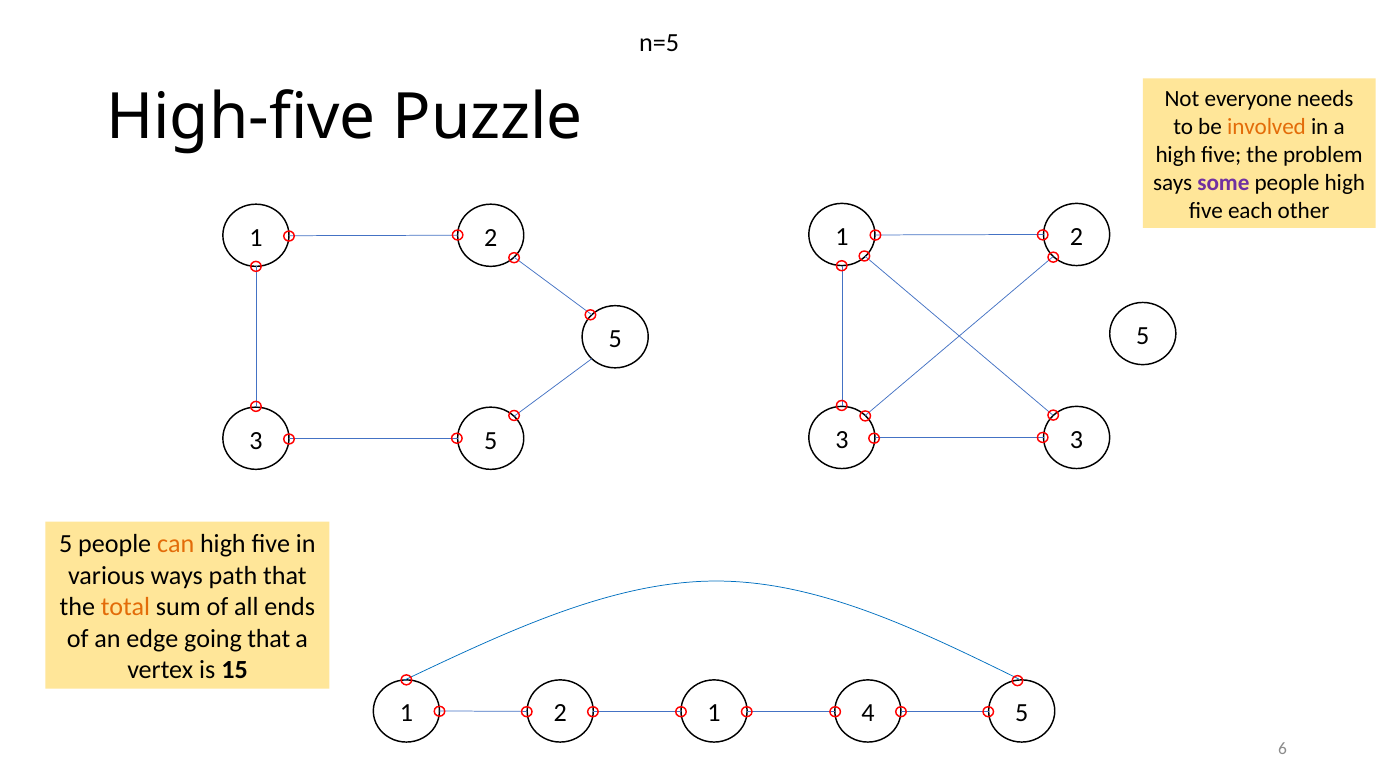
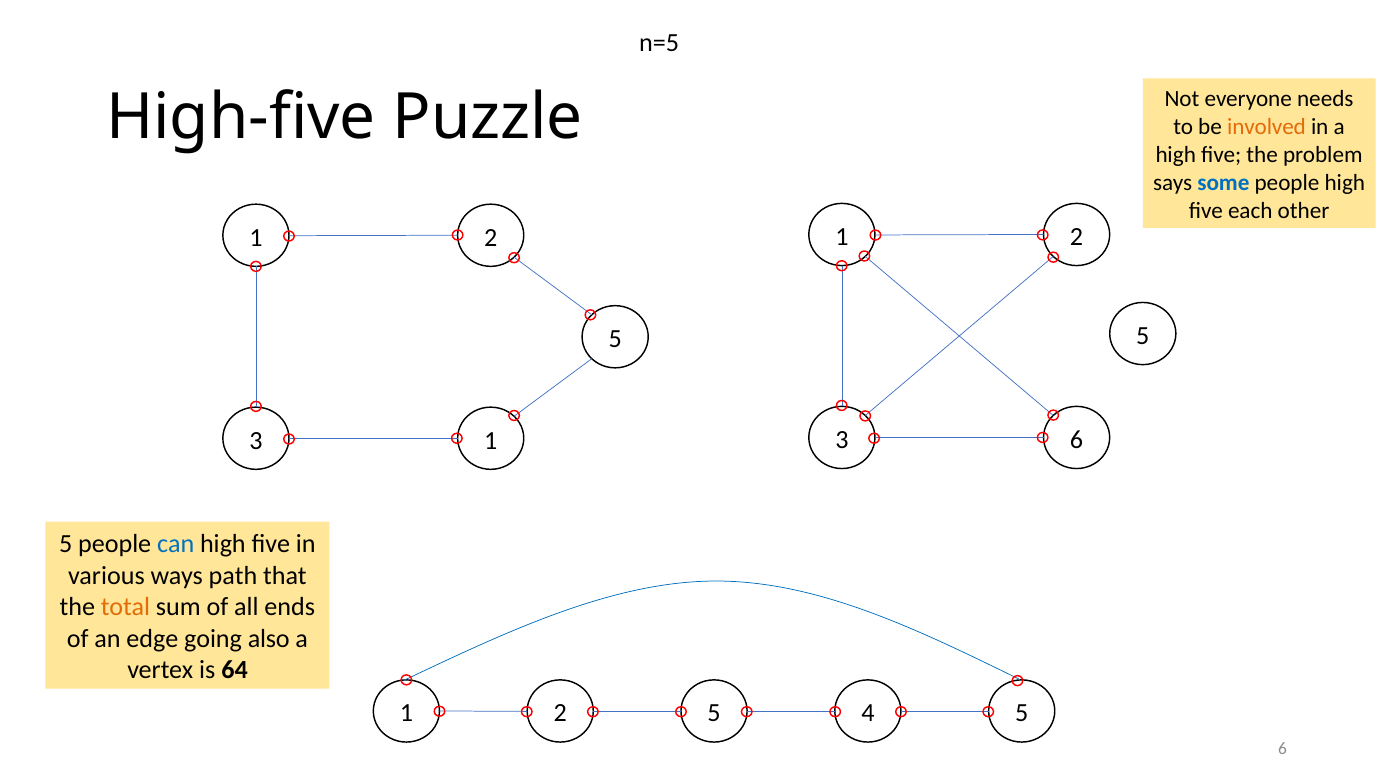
some colour: purple -> blue (1223, 183)
3 3: 3 -> 6 (1077, 439)
5: 5 -> 1 (491, 440)
can colour: orange -> blue (176, 544)
going that: that -> also (269, 638)
15: 15 -> 64 (235, 669)
1: 1 -> 5 (714, 713)
